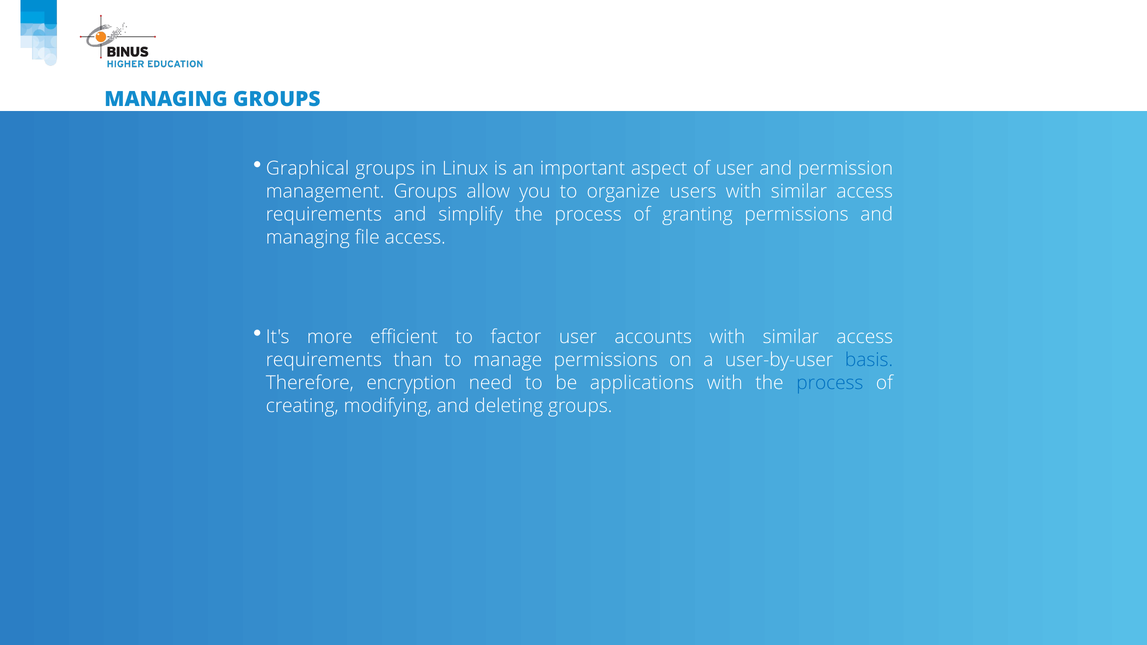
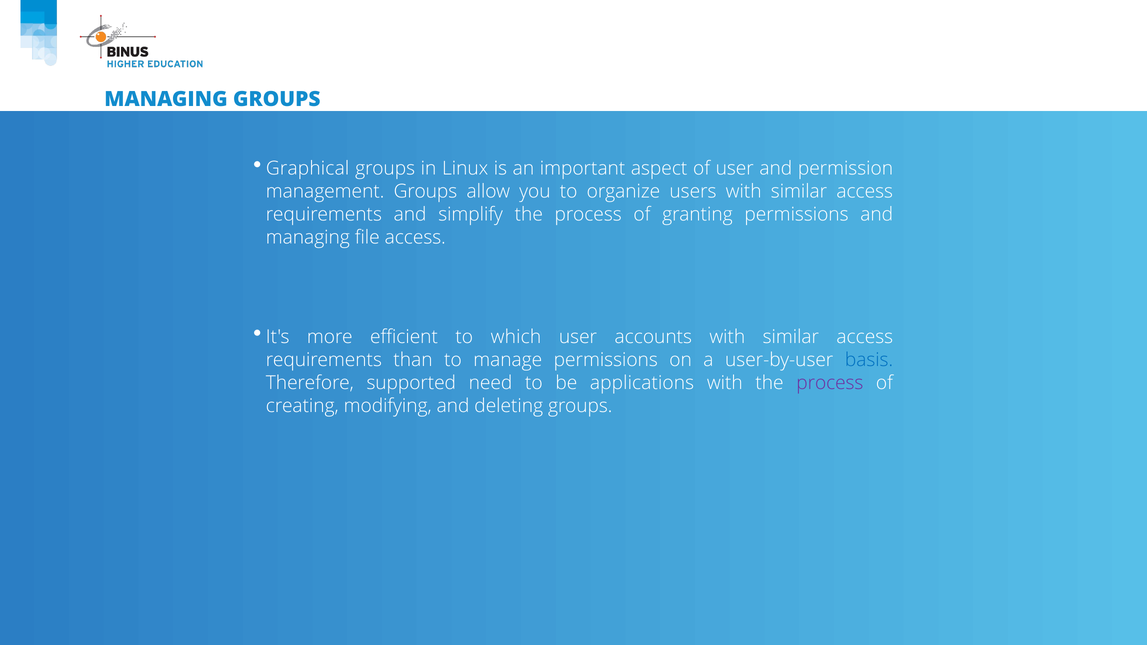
factor: factor -> which (516, 337)
encryption: encryption -> supported (411, 383)
process colour: blue -> purple (830, 383)
